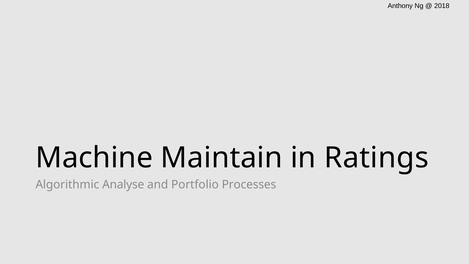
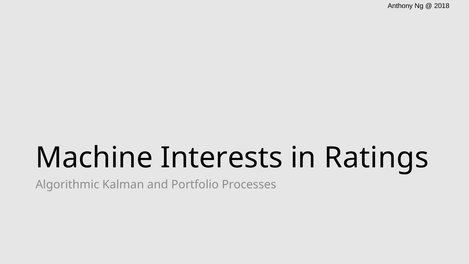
Maintain: Maintain -> Interests (222, 158)
Analyse: Analyse -> Kalman (123, 185)
